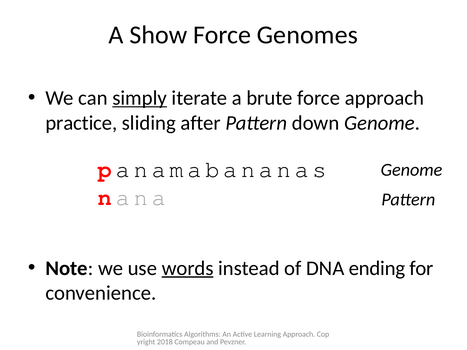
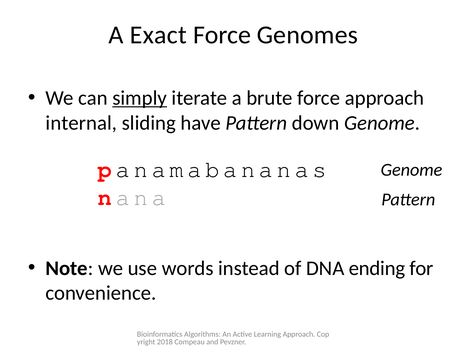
Show: Show -> Exact (158, 35)
practice: practice -> internal (81, 123)
after: after -> have (201, 123)
words underline: present -> none (188, 268)
